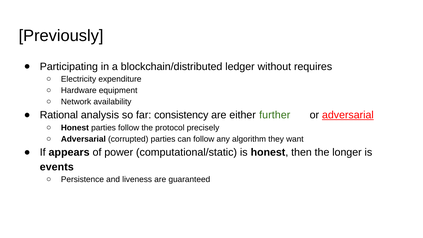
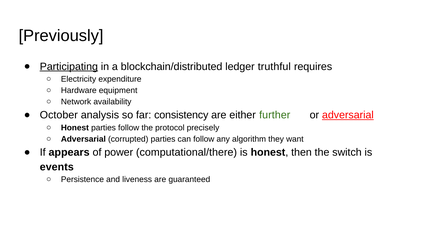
Participating underline: none -> present (69, 67)
without: without -> truthful (274, 67)
Rational: Rational -> October (59, 115)
computational/static: computational/static -> computational/there (187, 152)
longer: longer -> switch (347, 152)
